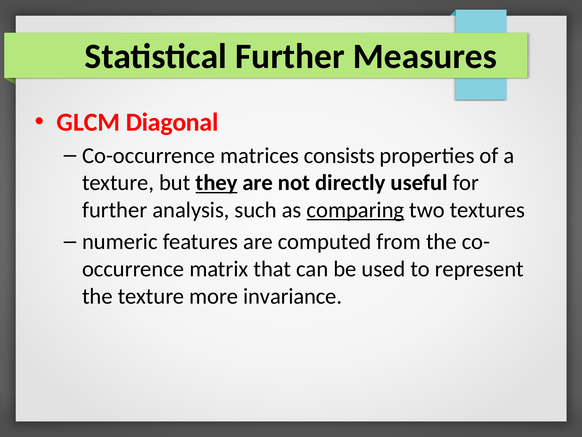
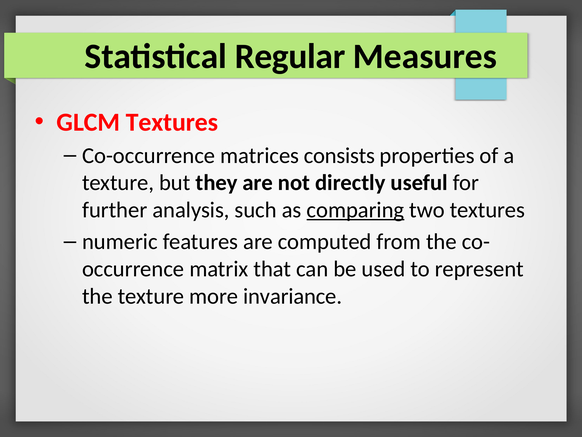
Statistical Further: Further -> Regular (290, 56)
GLCM Diagonal: Diagonal -> Textures (172, 122)
they underline: present -> none (217, 183)
